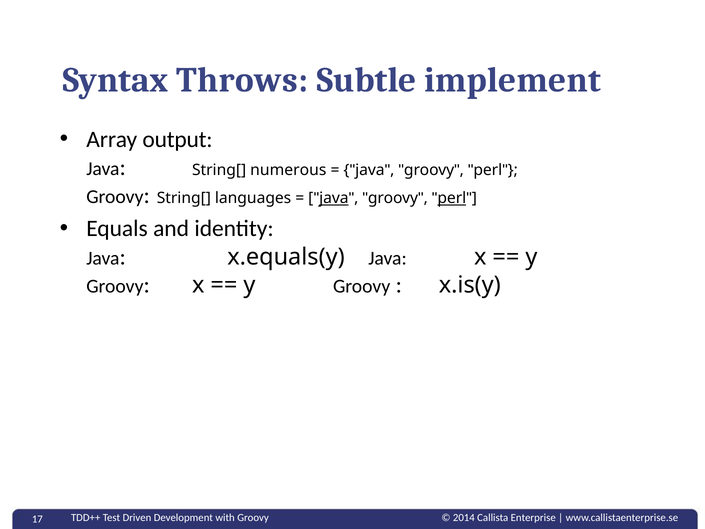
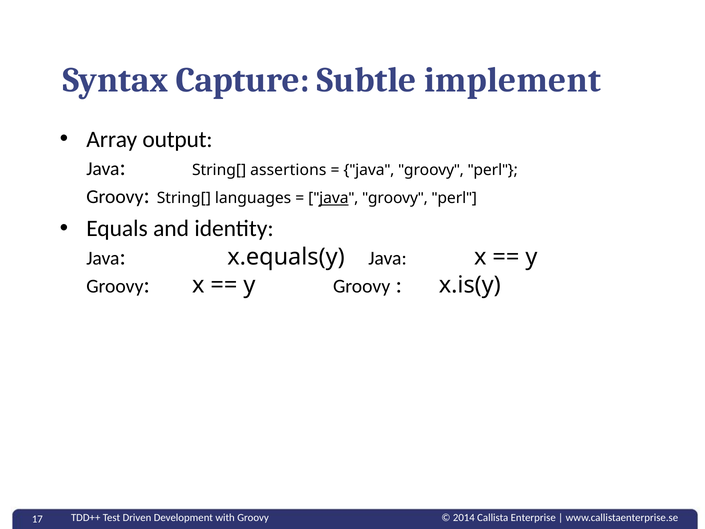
Throws: Throws -> Capture (243, 80)
numerous: numerous -> assertions (288, 170)
perl underline: present -> none (452, 198)
